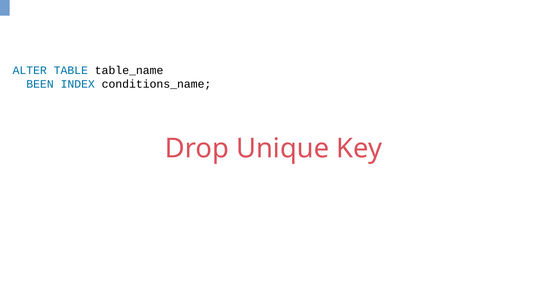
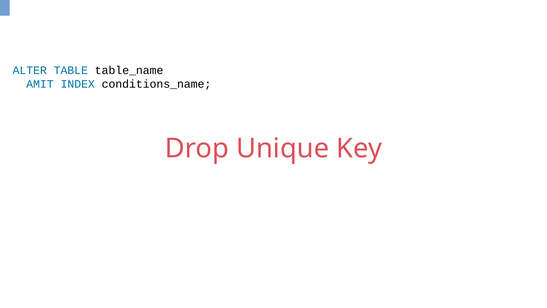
BEEN: BEEN -> AMIT (40, 84)
